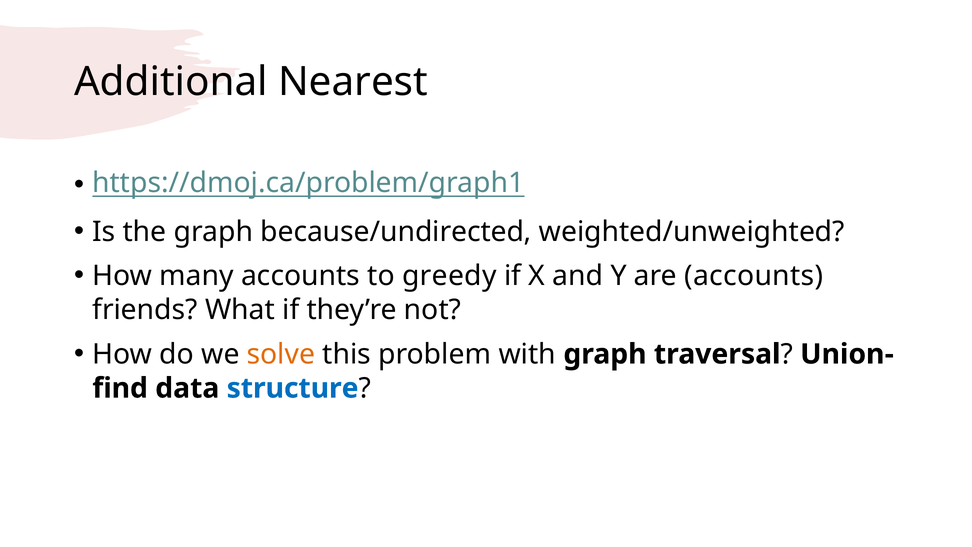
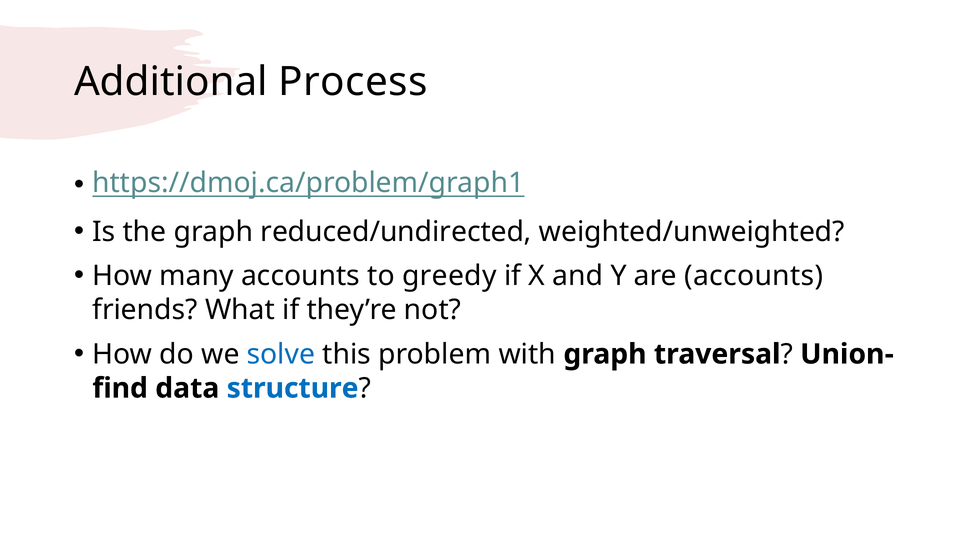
Nearest: Nearest -> Process (353, 82)
because/undirected: because/undirected -> reduced/undirected (396, 232)
solve colour: orange -> blue (281, 354)
